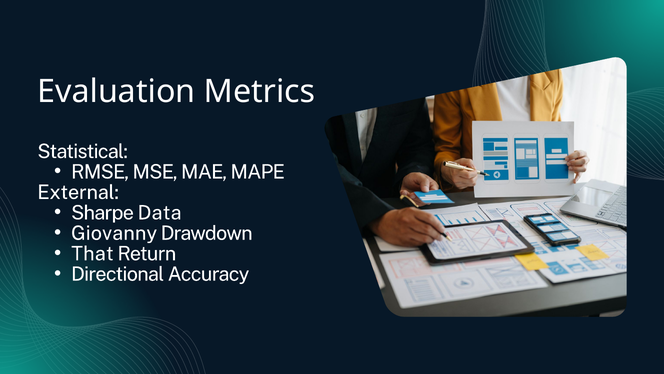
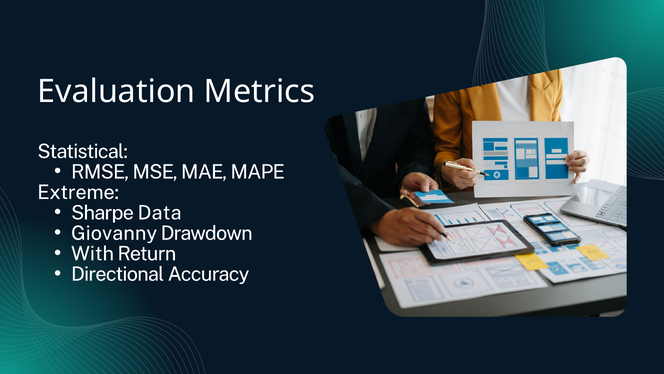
External: External -> Extreme (78, 192)
That: That -> With (93, 253)
